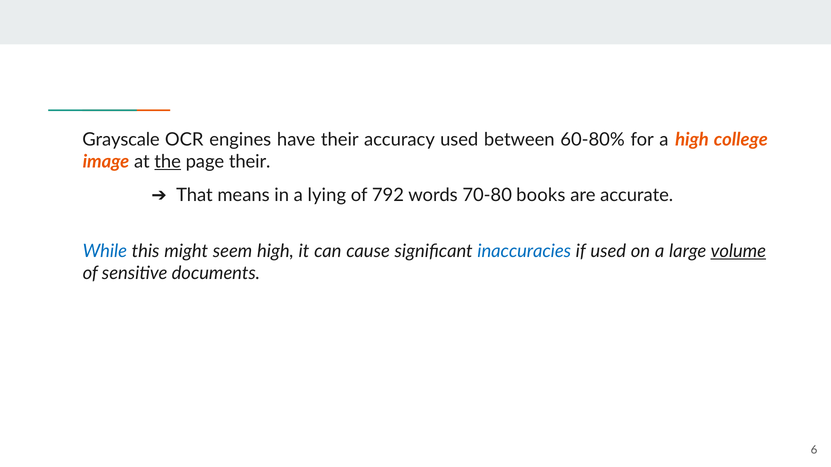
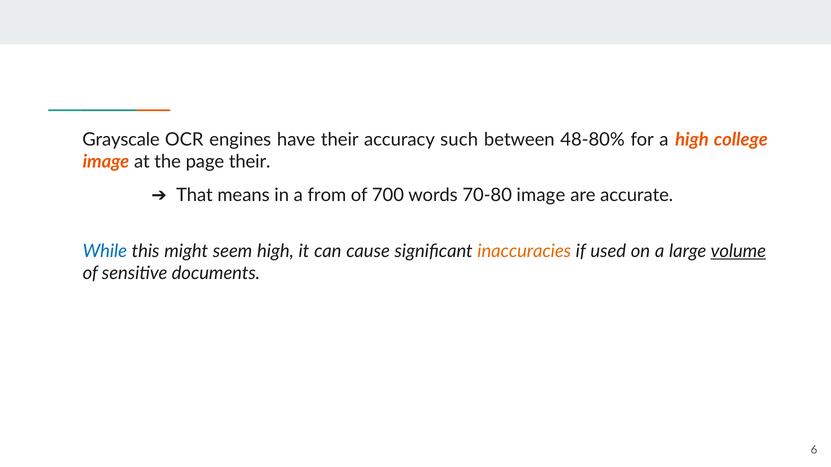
accuracy used: used -> such (459, 140)
60-80%: 60-80% -> 48-80% (593, 140)
the underline: present -> none (168, 162)
lying: lying -> from (327, 196)
792: 792 -> 700 (388, 196)
70-80 books: books -> image (541, 196)
inaccuracies colour: blue -> orange (524, 251)
